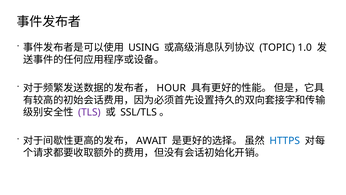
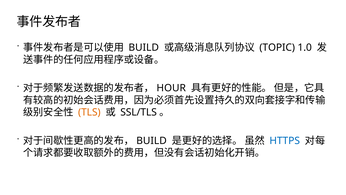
USING: USING -> BUILD (144, 47)
TLS colour: purple -> orange (89, 112)
AWAIT: AWAIT -> BUILD (152, 140)
